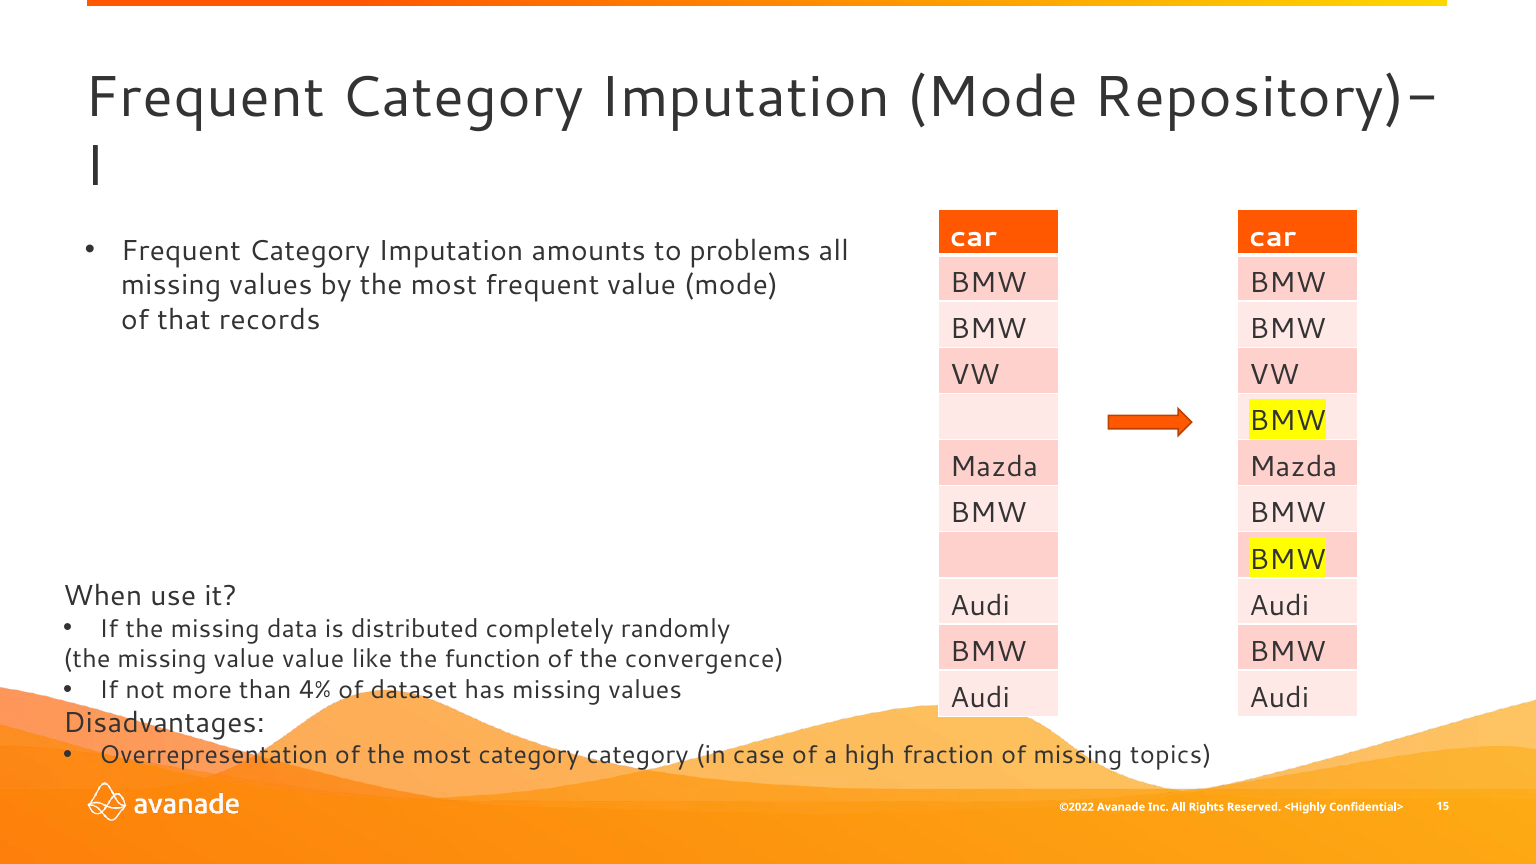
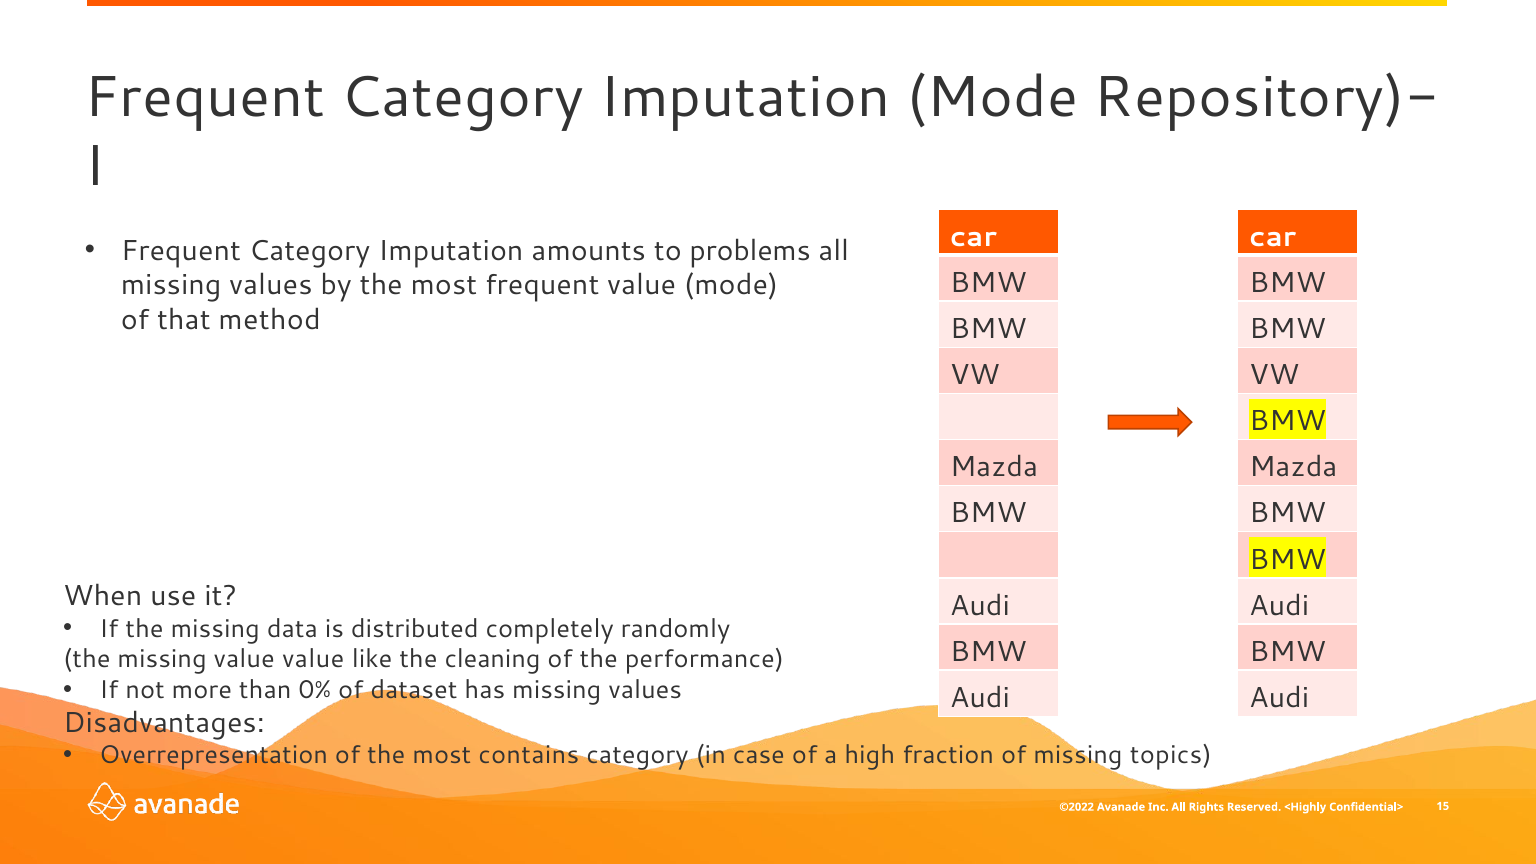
records: records -> method (270, 320)
function: function -> cleaning (493, 660)
convergence: convergence -> performance (705, 660)
4%: 4% -> 0% (315, 690)
most category: category -> contains (529, 756)
